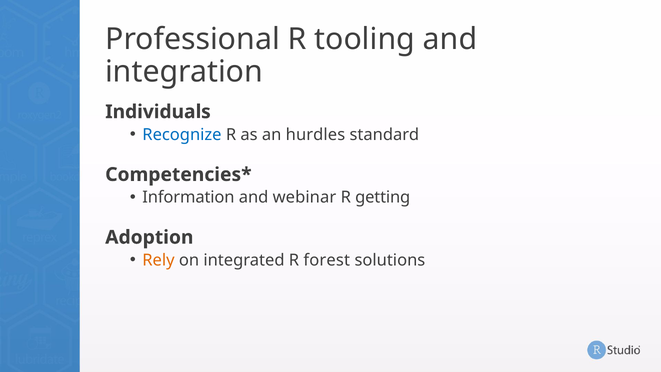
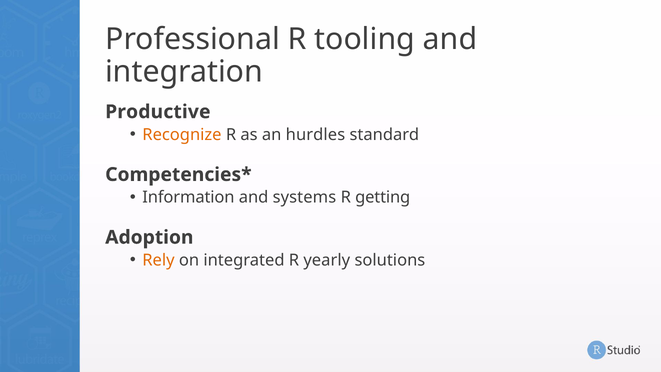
Individuals: Individuals -> Productive (158, 112)
Recognize colour: blue -> orange (182, 135)
webinar: webinar -> systems (304, 197)
forest: forest -> yearly (327, 260)
